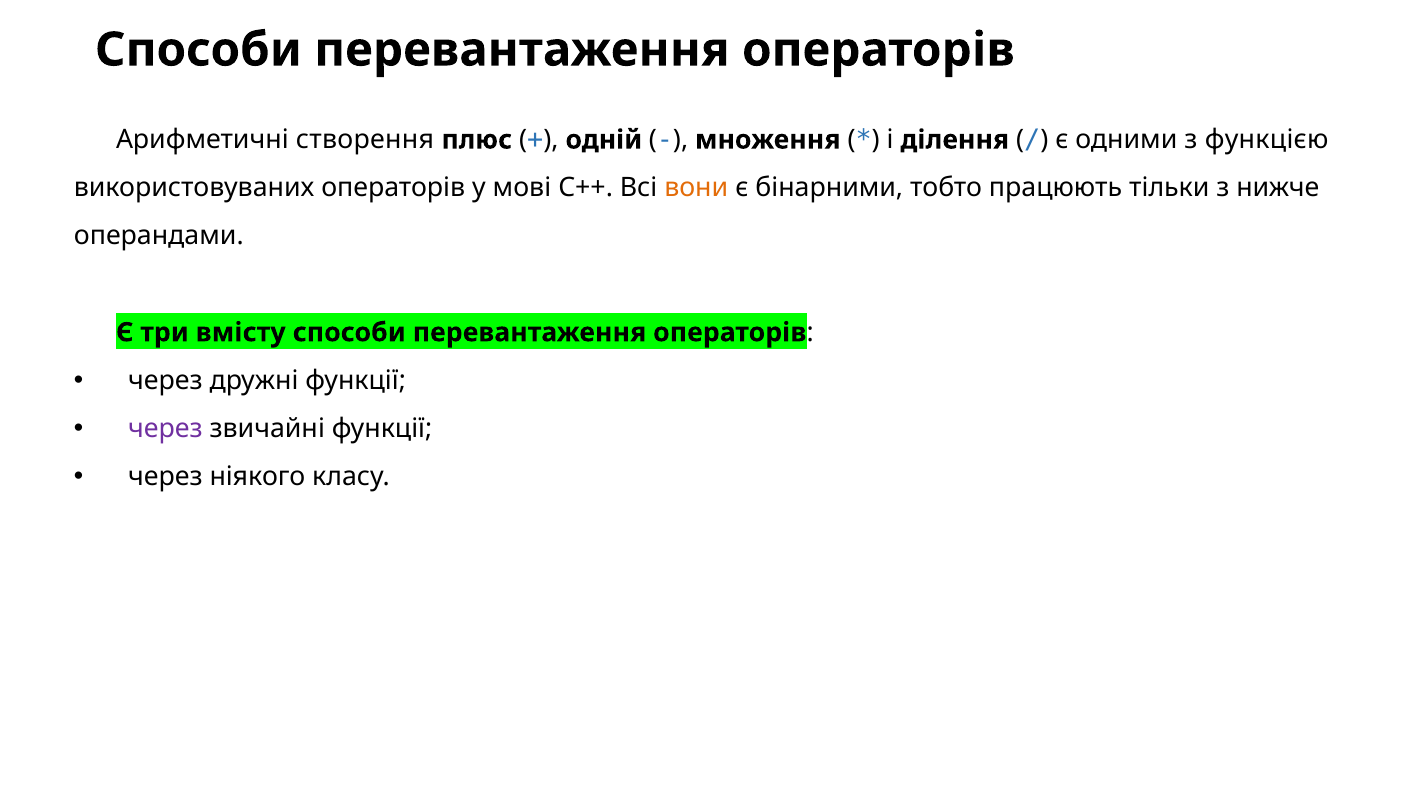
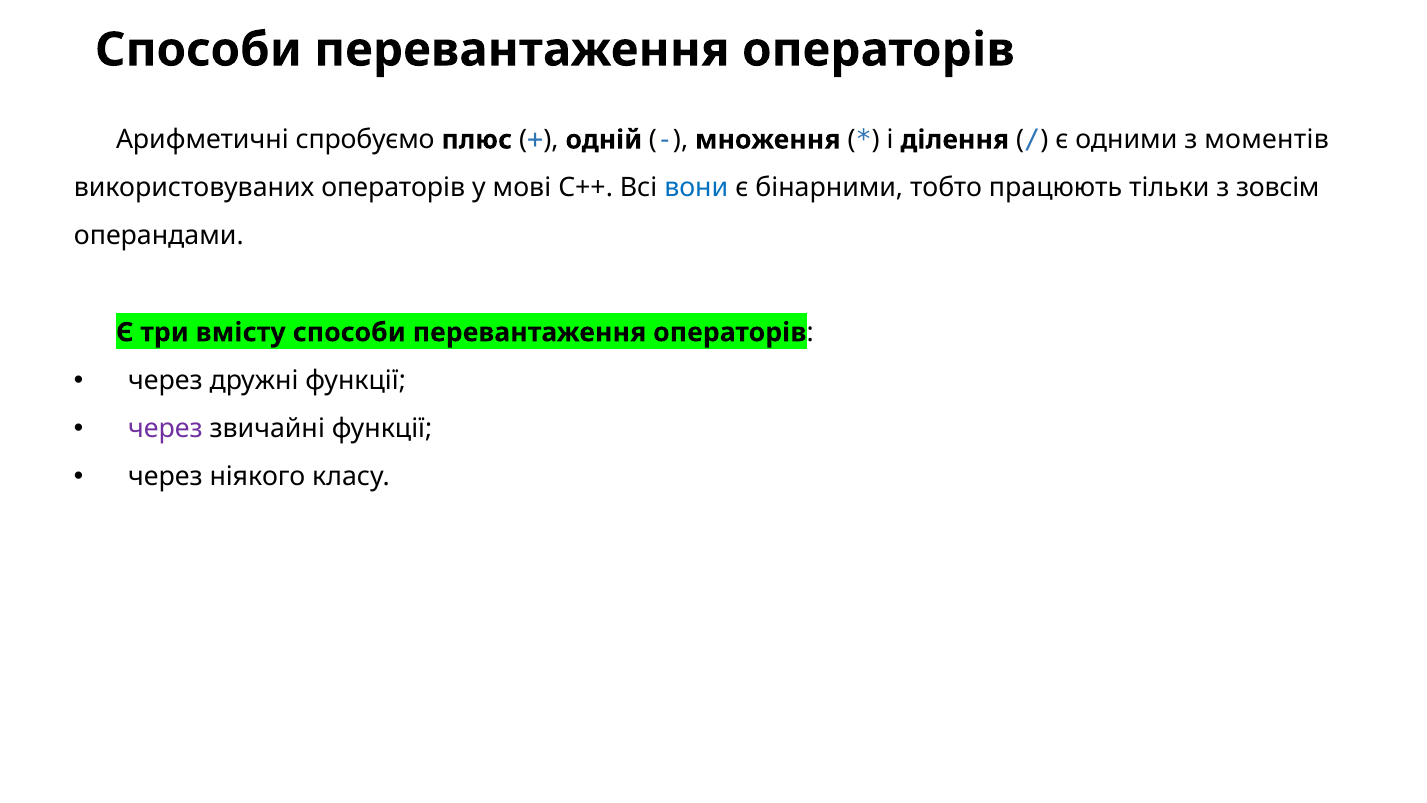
створення: створення -> спробуємо (365, 140)
функцією: функцією -> моментів (1267, 140)
вони colour: orange -> blue (696, 188)
нижче: нижче -> зовсім (1278, 188)
